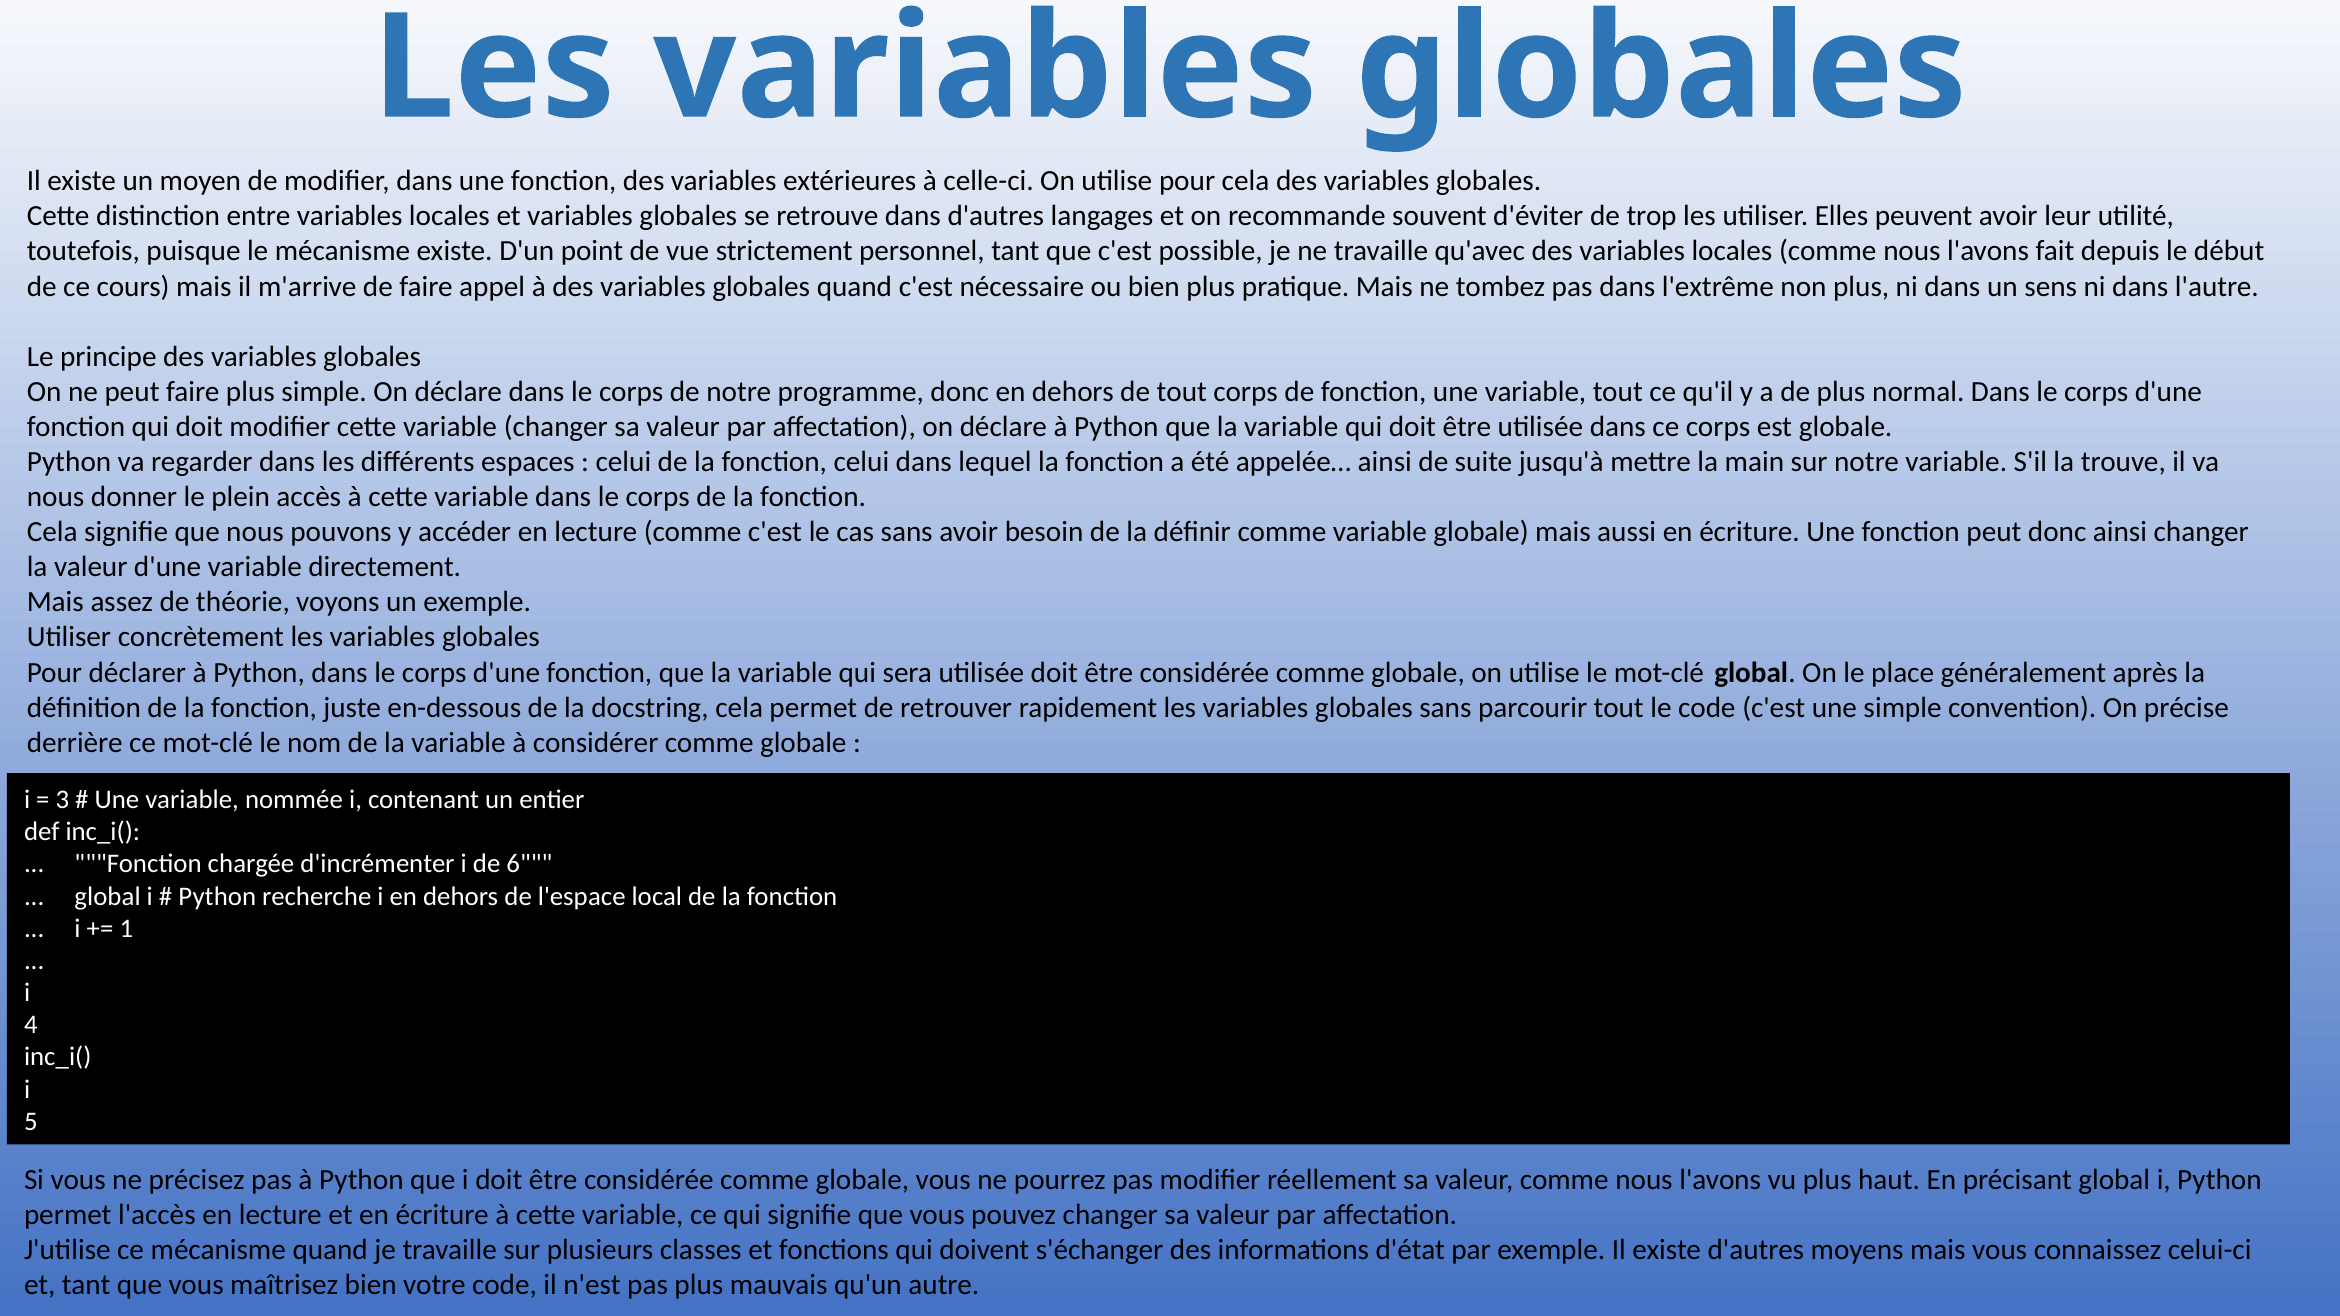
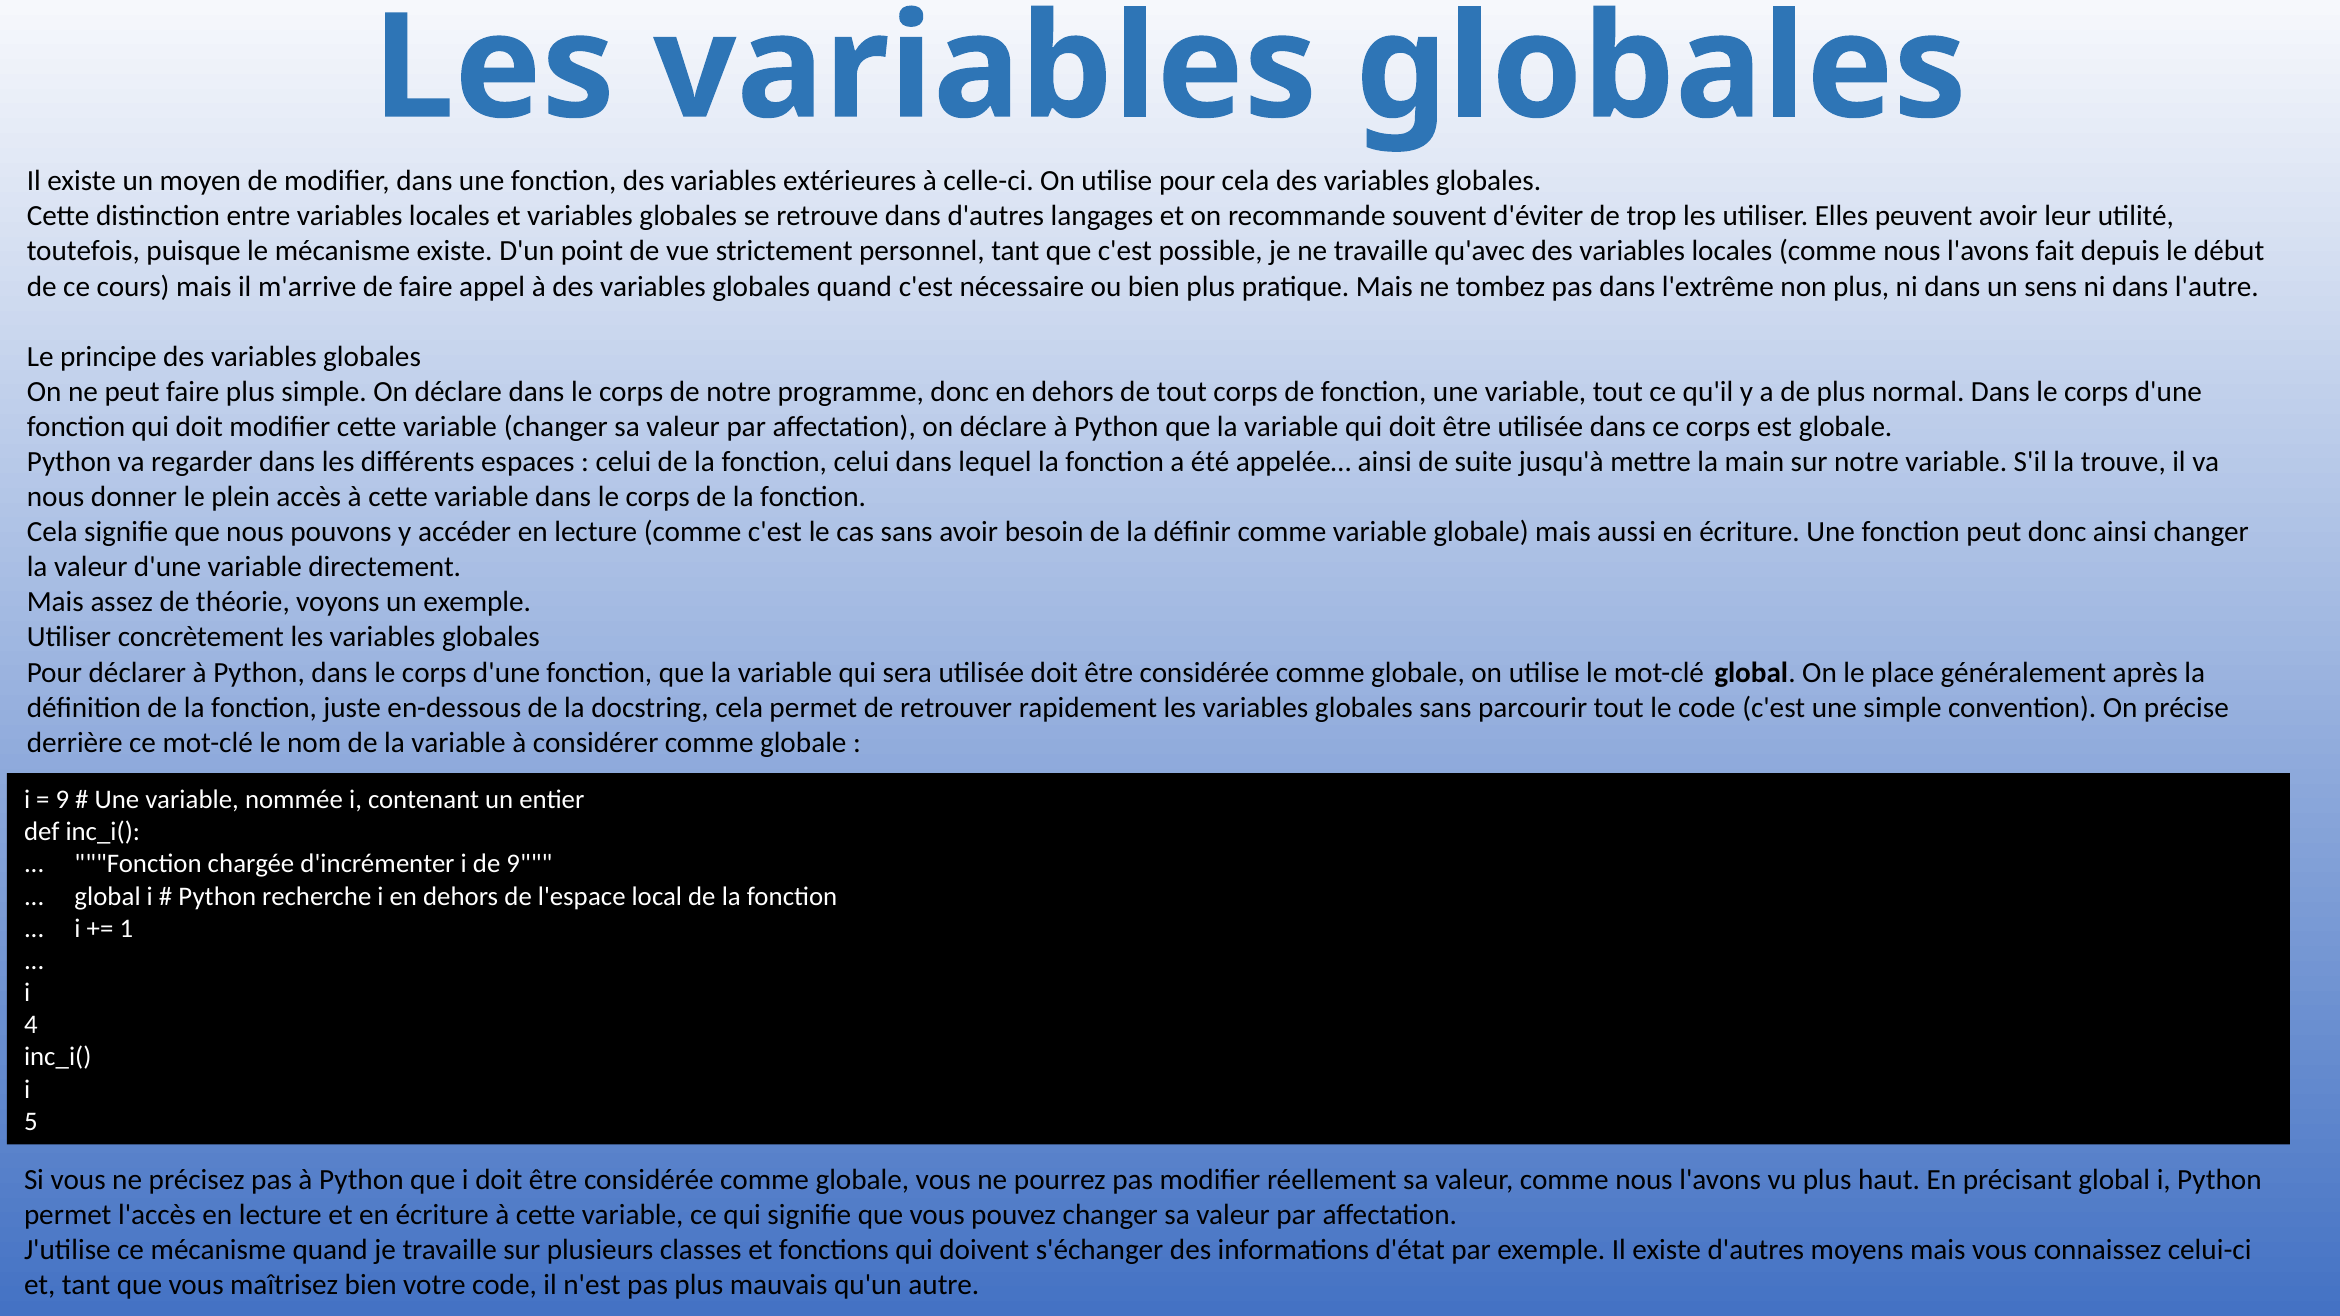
3: 3 -> 9 (62, 800)
de 6: 6 -> 9 (529, 864)
